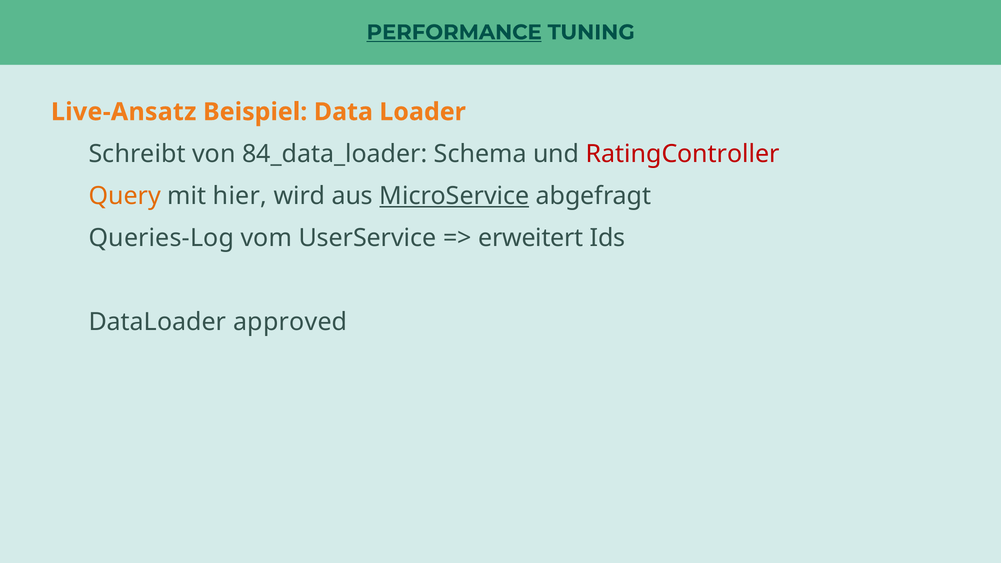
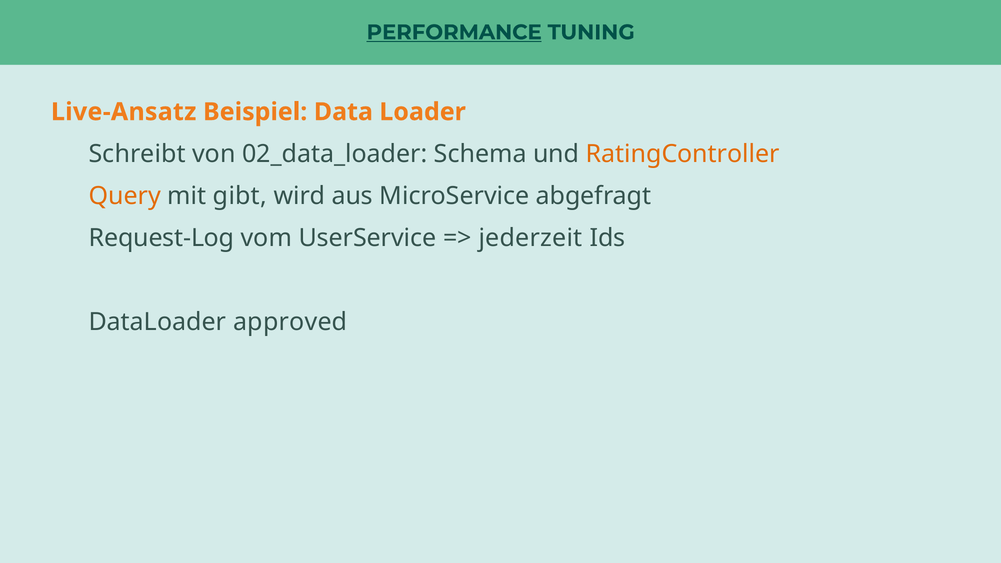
84_data_loader: 84_data_loader -> 02_data_loader (335, 154)
RatingController colour: red -> orange (683, 154)
hier: hier -> gibt (240, 196)
MicroService underline: present -> none (454, 196)
Queries-Log: Queries-Log -> Request-Log (162, 238)
erweitert: erweitert -> jederzeit (531, 238)
